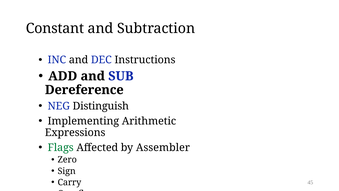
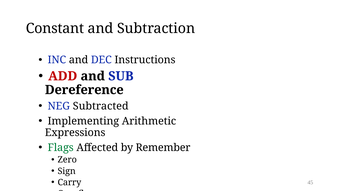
ADD colour: black -> red (63, 76)
Distinguish: Distinguish -> Subtracted (101, 106)
Assembler: Assembler -> Remember (163, 147)
